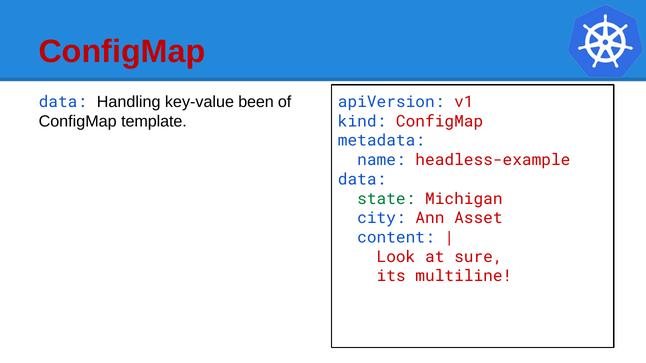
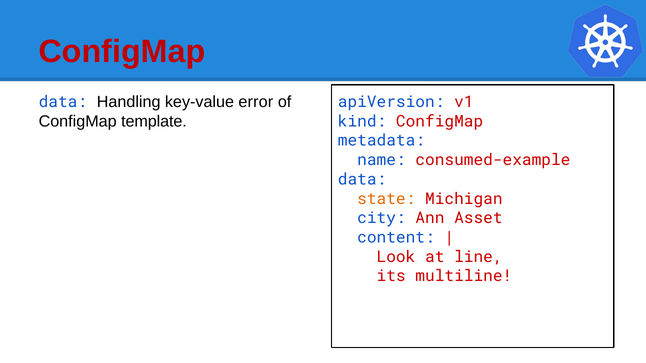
been: been -> error (256, 102)
headless-example: headless-example -> consumed-example (493, 160)
state colour: green -> orange (386, 199)
sure: sure -> line (478, 257)
